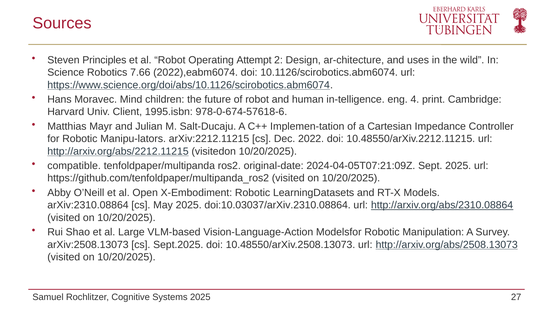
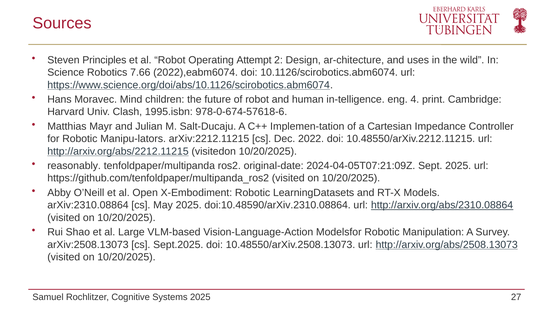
Client: Client -> Clash (127, 112)
compatible: compatible -> reasonably (74, 166)
doi:10.03037/arXiv.2310.08864: doi:10.03037/arXiv.2310.08864 -> doi:10.48590/arXiv.2310.08864 (278, 205)
